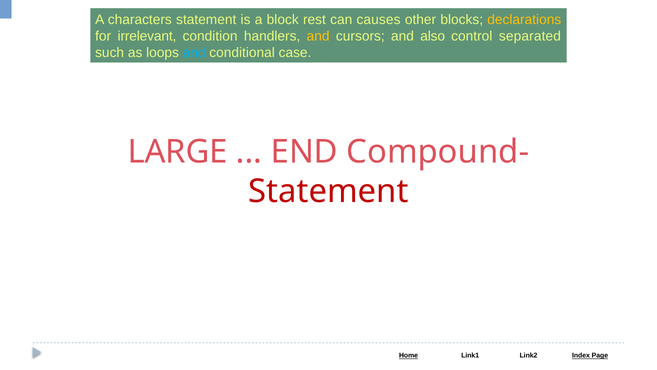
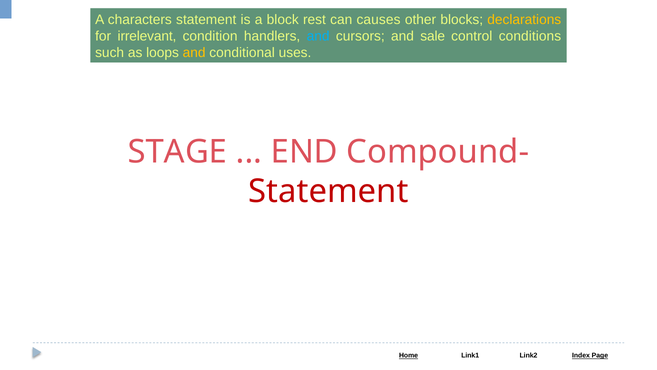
and colour: yellow -> light blue (318, 36)
also: also -> sale (433, 36)
separated: separated -> conditions (530, 36)
and colour: light blue -> yellow (194, 53)
case: case -> uses (295, 53)
LARGE: LARGE -> STAGE (177, 152)
